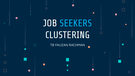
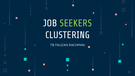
SEEKERS colour: light blue -> light green (76, 23)
